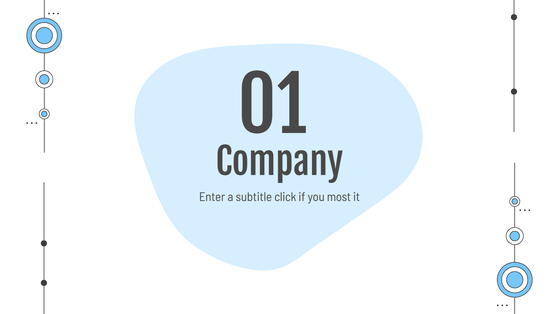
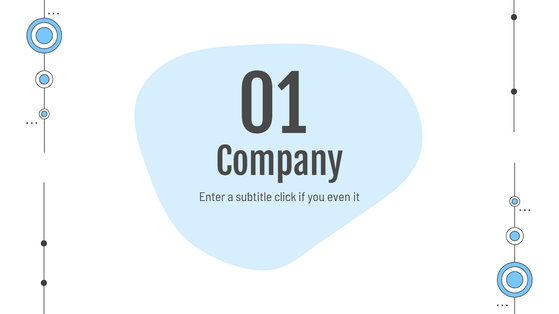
most: most -> even (339, 197)
